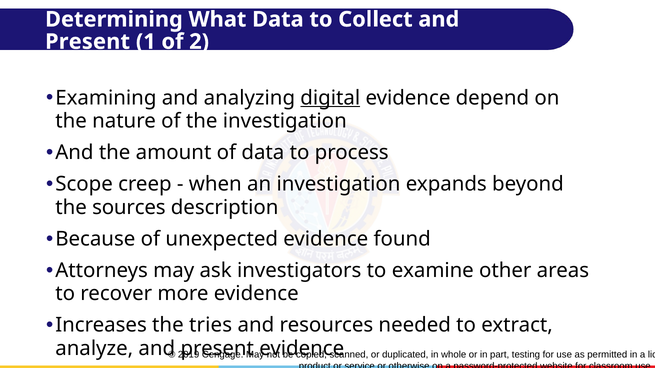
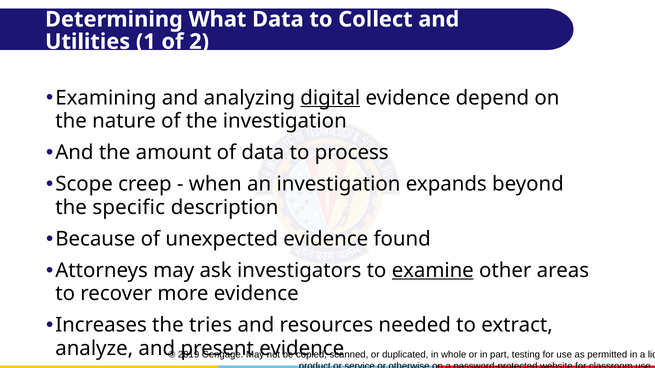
Present: Present -> Utilities (88, 42)
sources: sources -> specific (129, 208)
examine underline: none -> present (433, 271)
